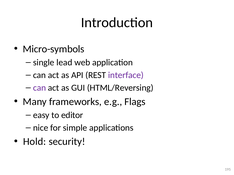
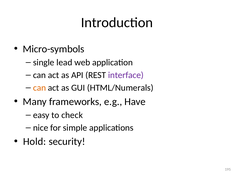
can colour: purple -> orange (40, 88)
HTML/Reversing: HTML/Reversing -> HTML/Numerals (120, 88)
Flags: Flags -> Have (135, 102)
editor: editor -> check (72, 115)
